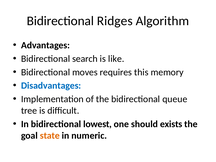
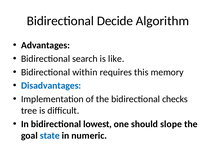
Ridges: Ridges -> Decide (115, 21)
moves: moves -> within (85, 72)
queue: queue -> checks (175, 99)
exists: exists -> slope (171, 124)
state colour: orange -> blue (50, 136)
